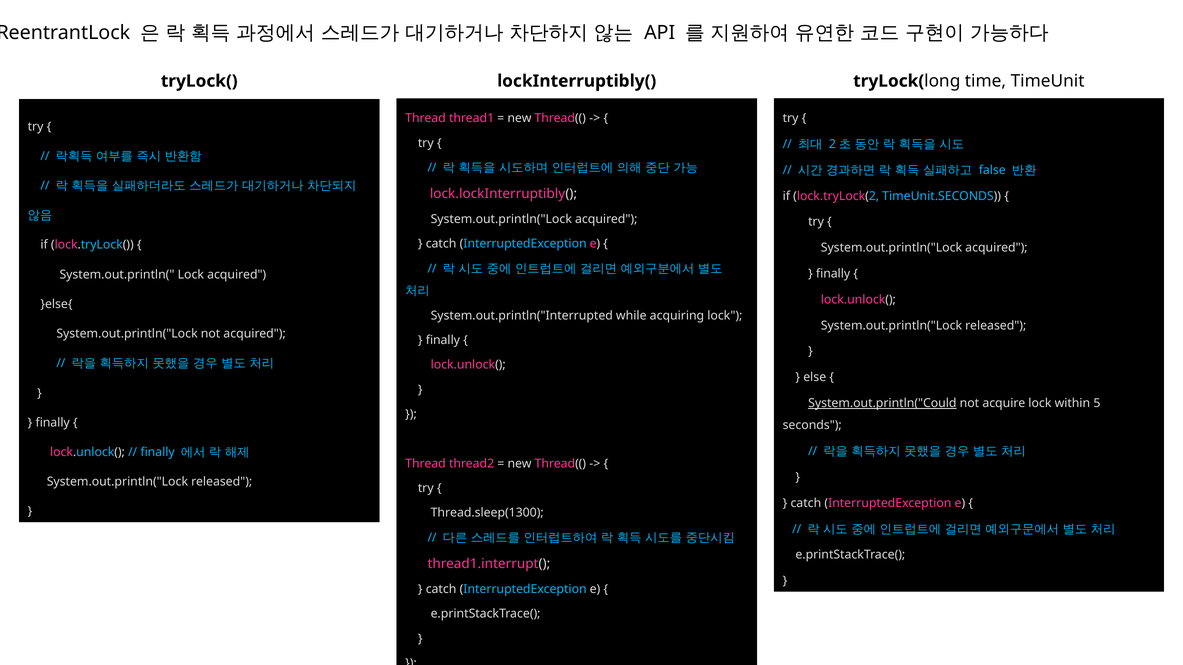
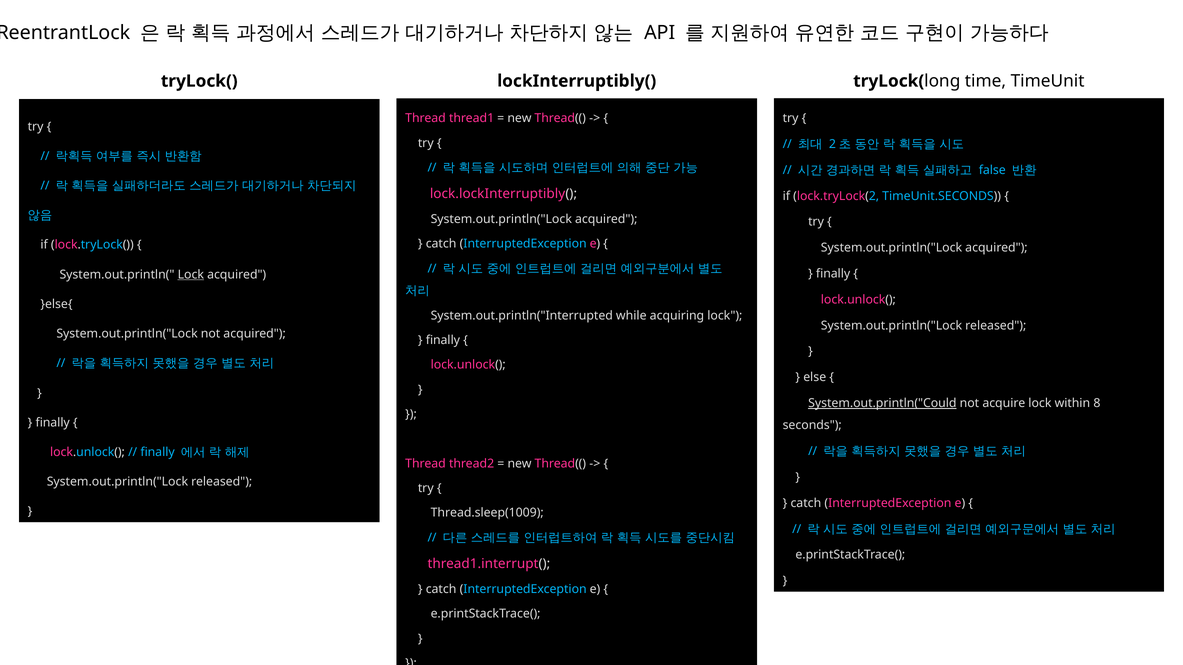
Lock underline: none -> present (191, 275)
5: 5 -> 8 (1097, 403)
Thread.sleep(1300: Thread.sleep(1300 -> Thread.sleep(1009 (487, 513)
